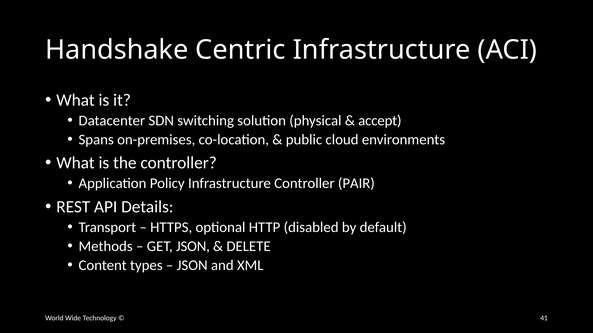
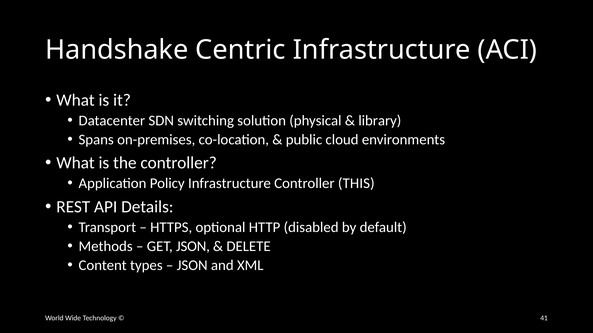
accept: accept -> library (380, 121)
PAIR: PAIR -> THIS (356, 184)
